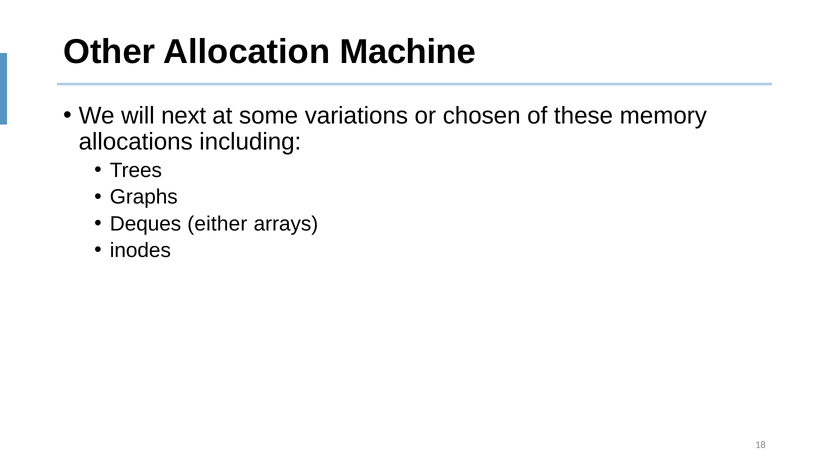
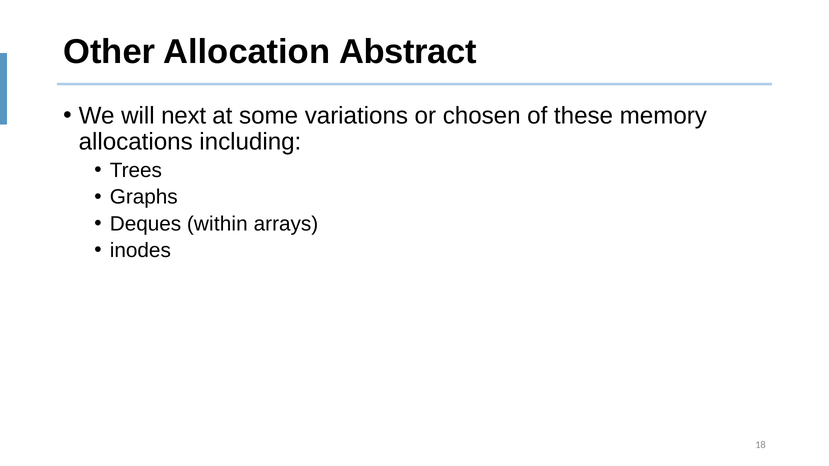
Machine: Machine -> Abstract (408, 52)
either: either -> within (217, 224)
